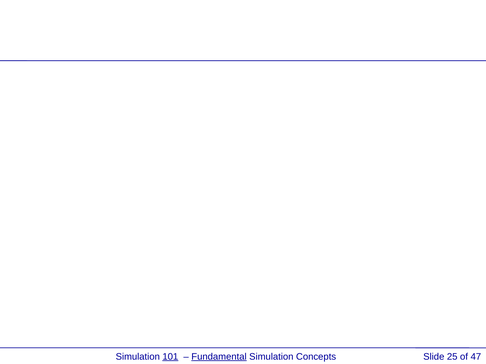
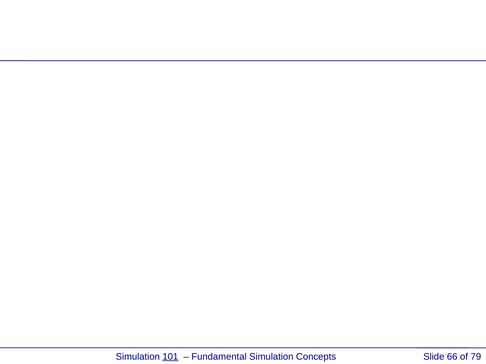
Fundamental underline: present -> none (219, 357)
25: 25 -> 66 (452, 357)
47: 47 -> 79 (476, 357)
